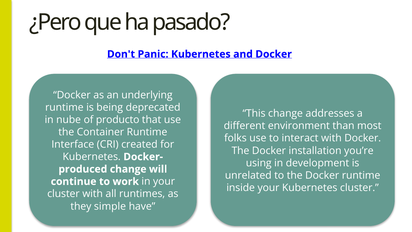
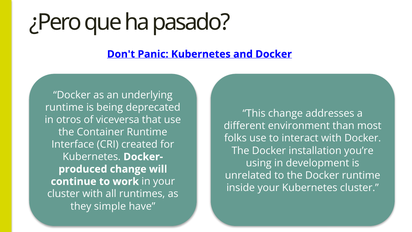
nube: nube -> otros (69, 120)
producto: producto -> viceversa (118, 120)
